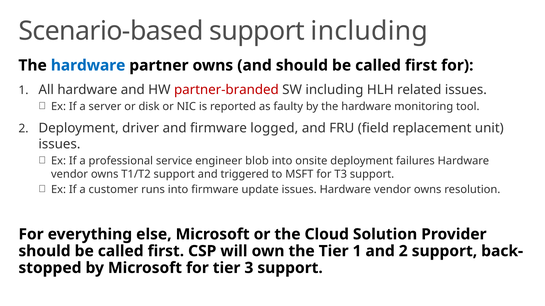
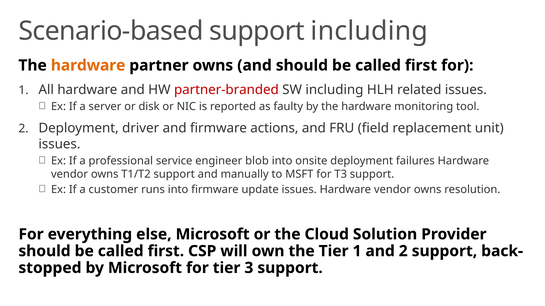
hardware colour: blue -> orange (88, 65)
logged: logged -> actions (274, 128)
triggered: triggered -> manually (245, 174)
